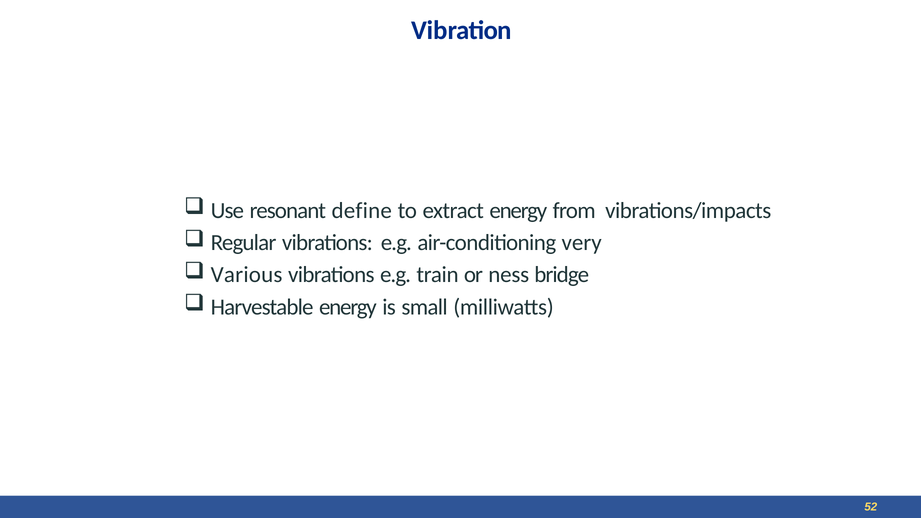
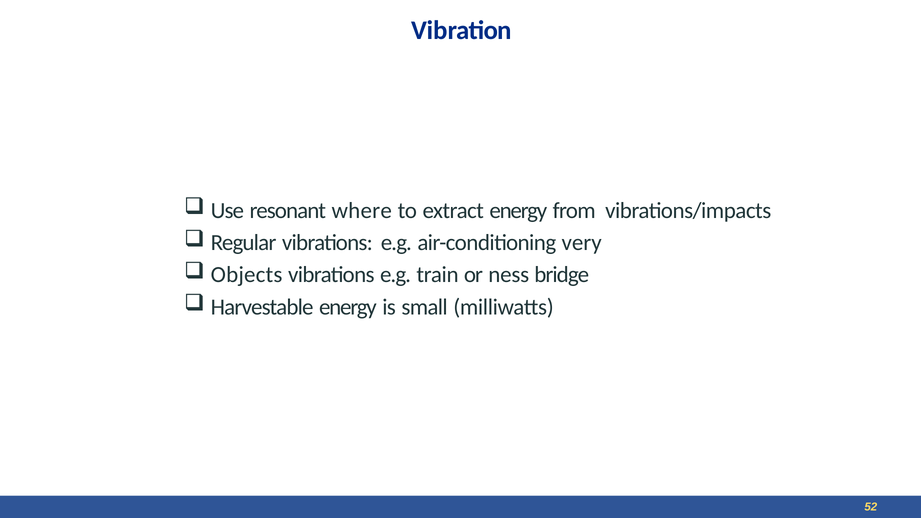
define: define -> where (362, 211)
Various: Various -> Objects (247, 275)
